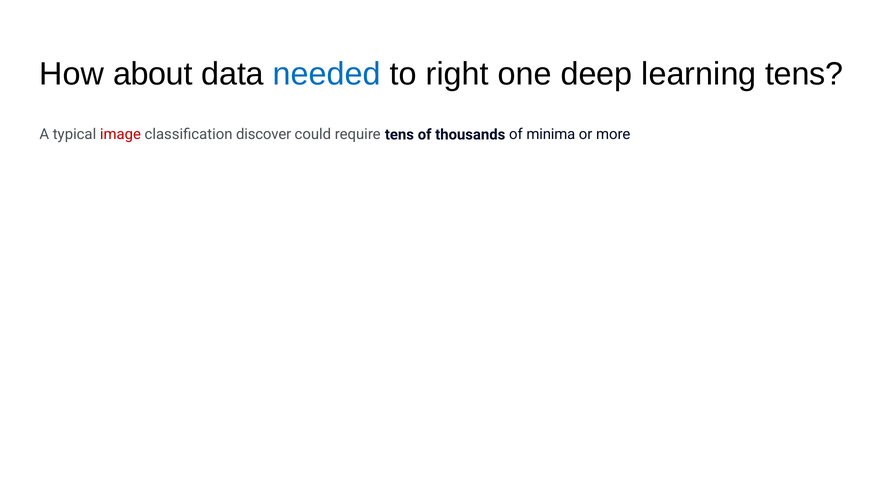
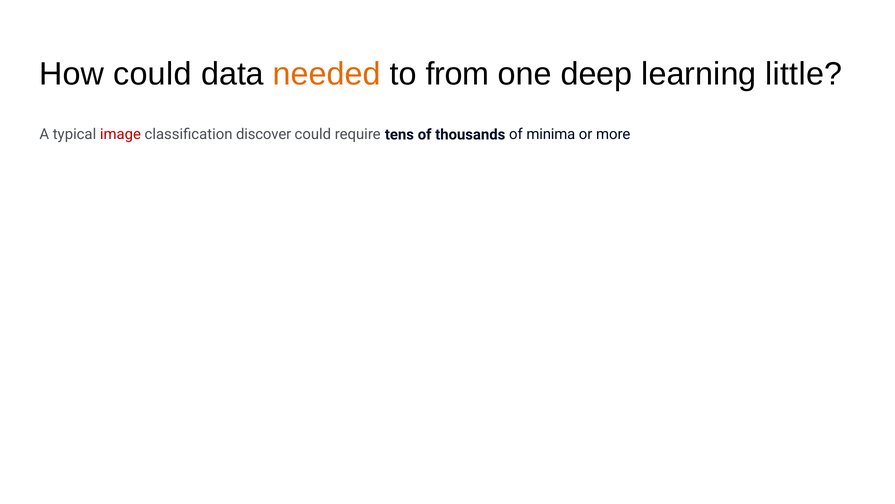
How about: about -> could (152, 74)
needed colour: blue -> orange (327, 74)
right: right -> from (457, 74)
learning tens: tens -> little (804, 74)
